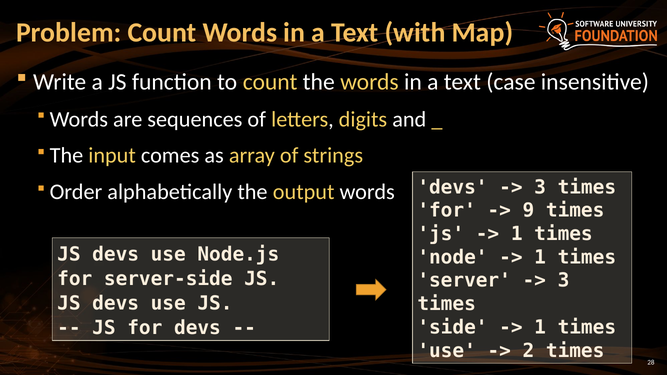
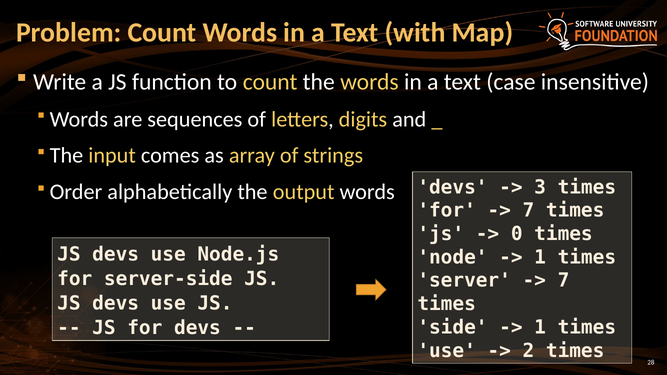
9: 9 -> 7 (528, 211)
1: 1 -> 0 (517, 234)
3: 3 -> 7 (564, 281)
